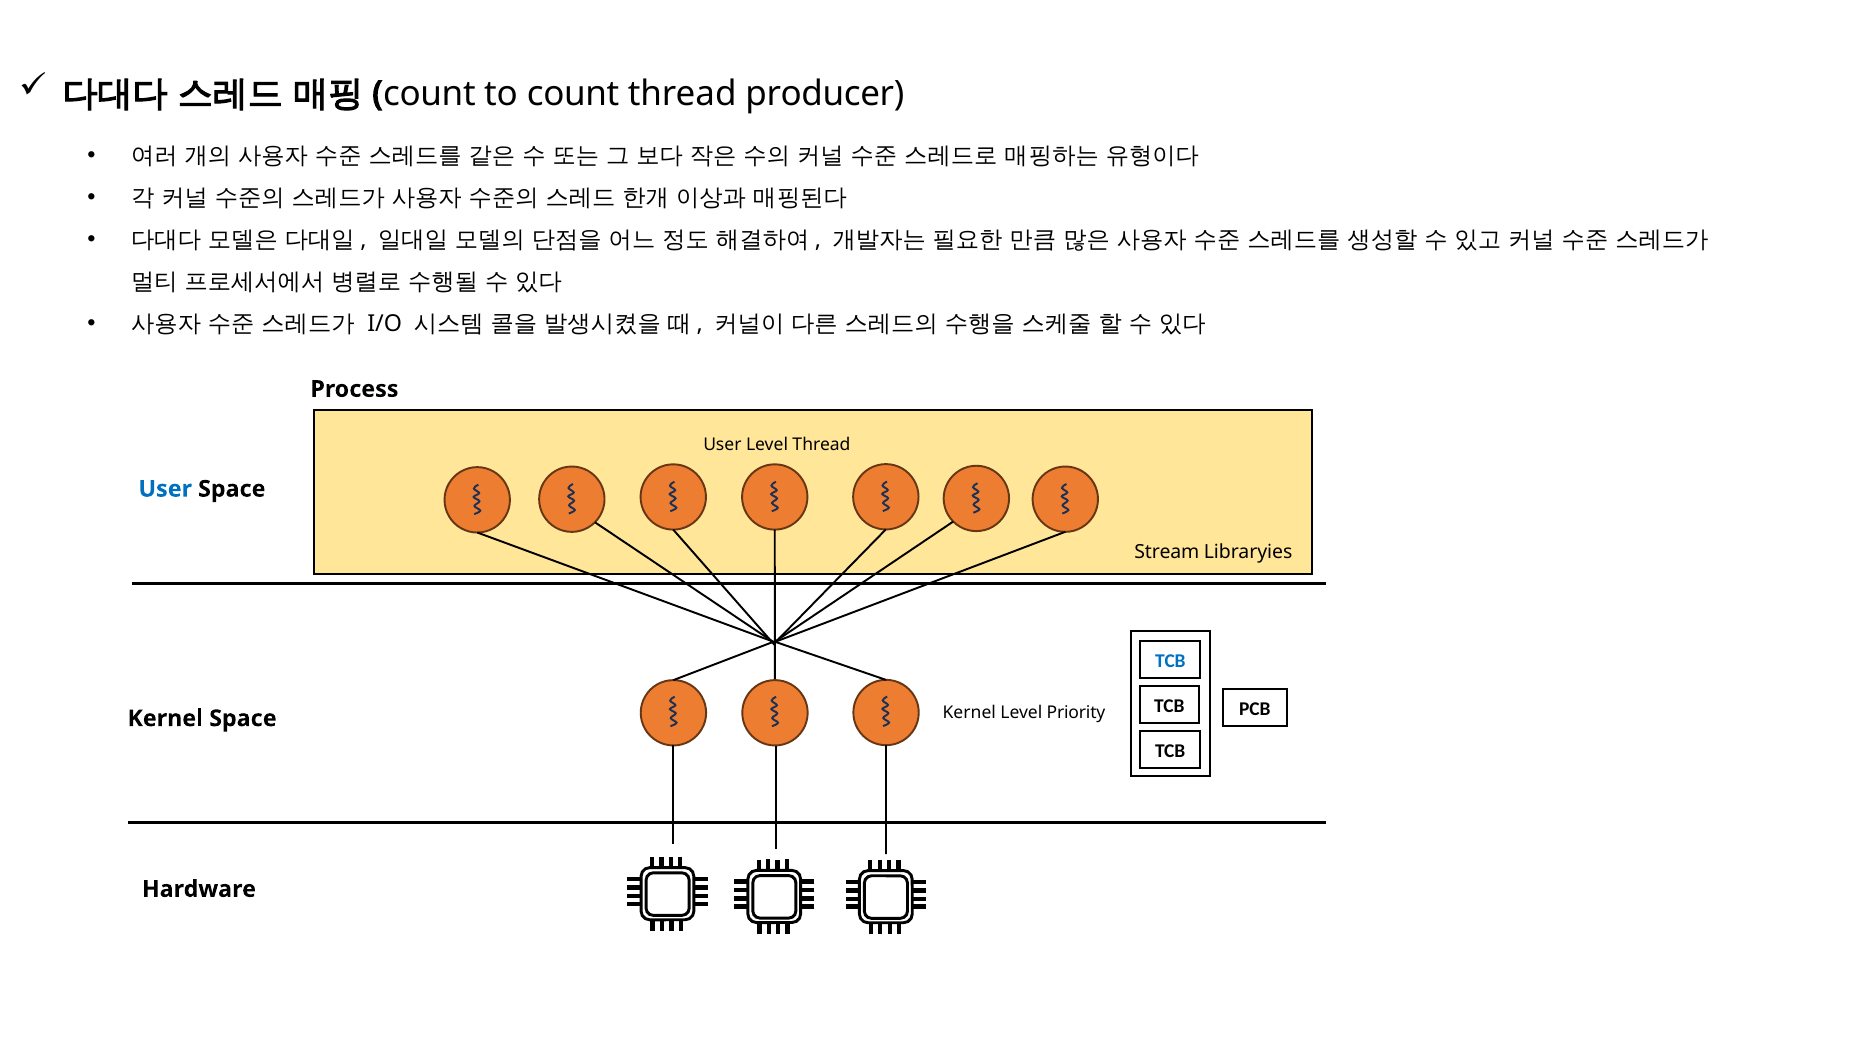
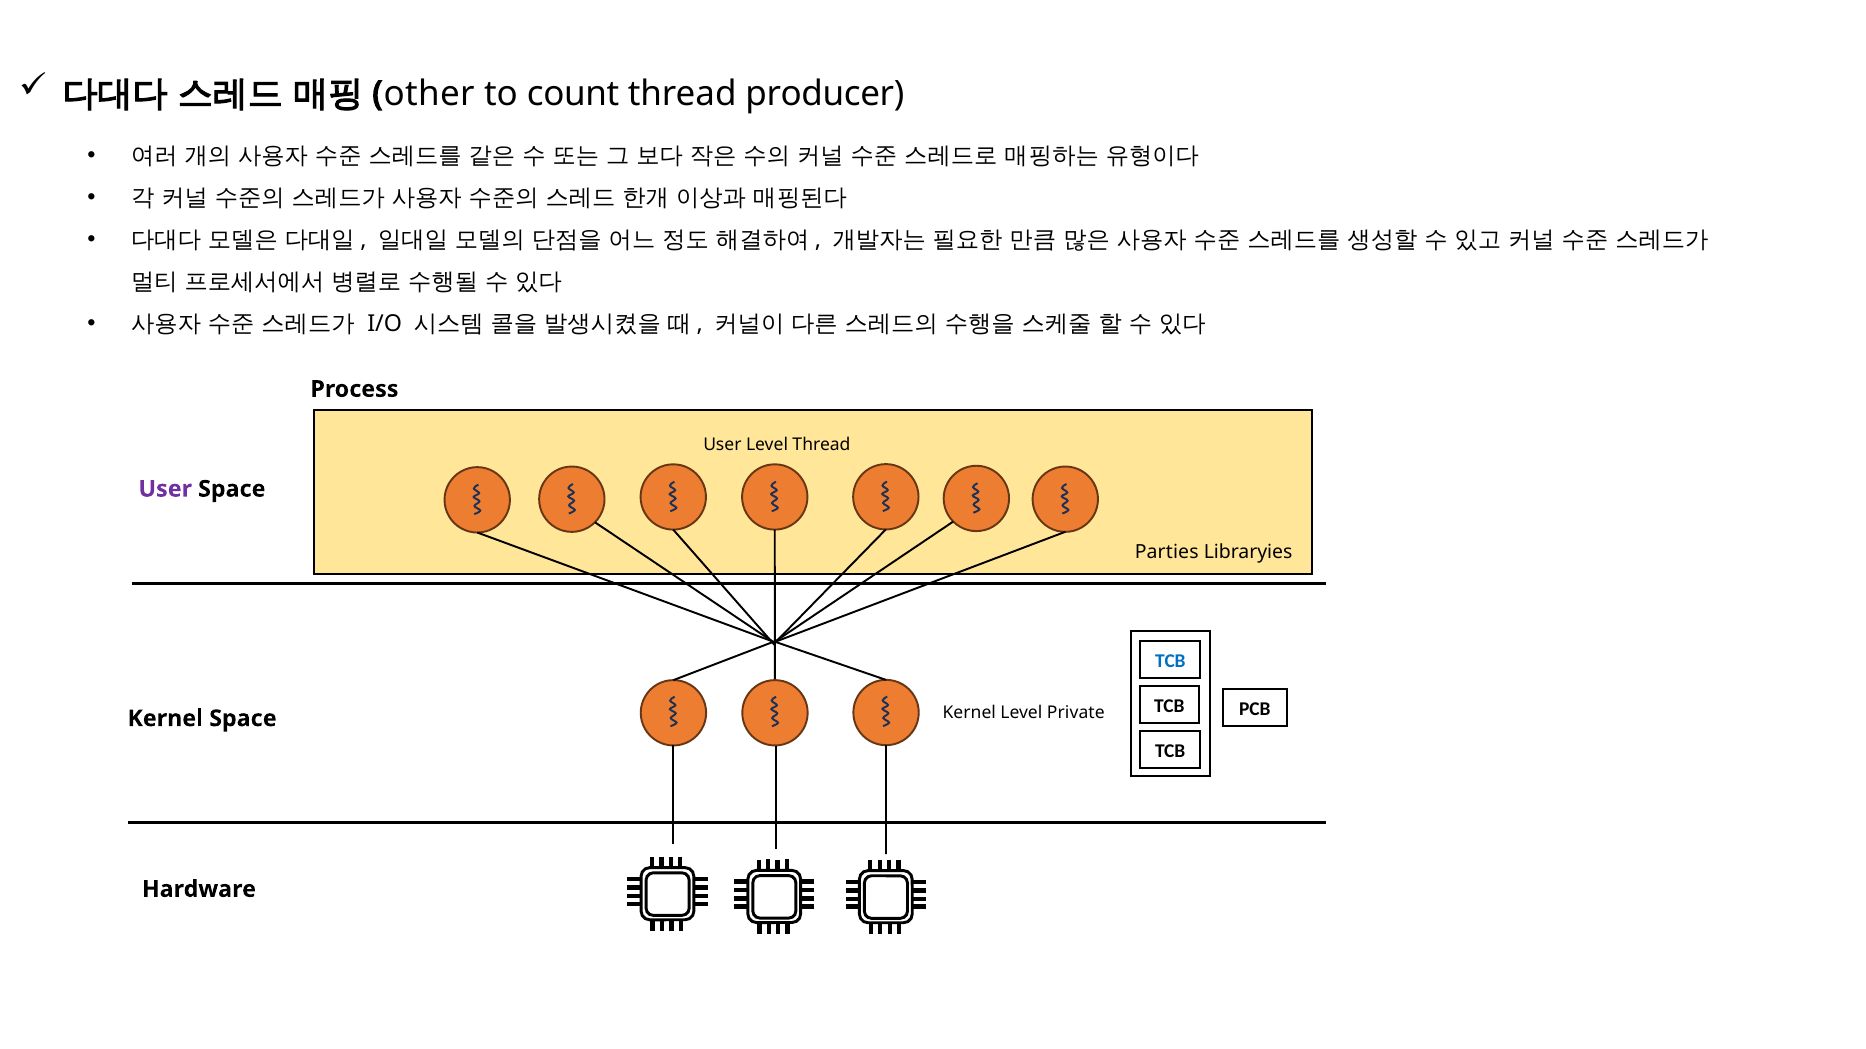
count: count -> other (429, 94)
User colour: blue -> purple (165, 489)
Stream: Stream -> Parties (1167, 552)
Priority: Priority -> Private (1076, 713)
